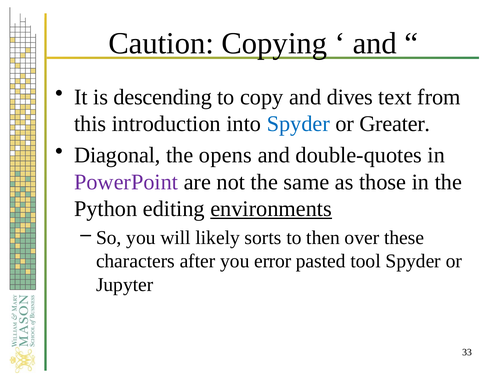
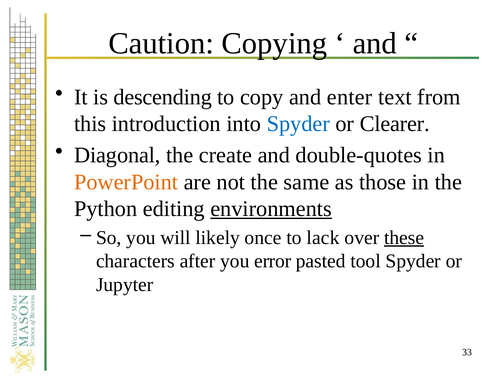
dives: dives -> enter (350, 97)
Greater: Greater -> Clearer (395, 124)
opens: opens -> create (226, 155)
PowerPoint colour: purple -> orange (126, 182)
sorts: sorts -> once (263, 237)
then: then -> lack (323, 237)
these underline: none -> present (404, 237)
